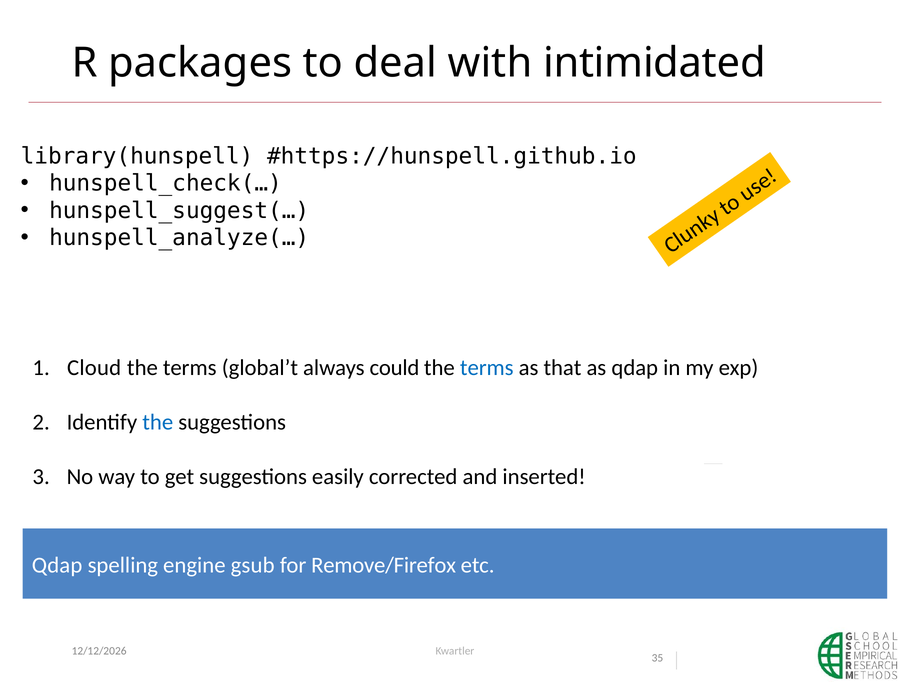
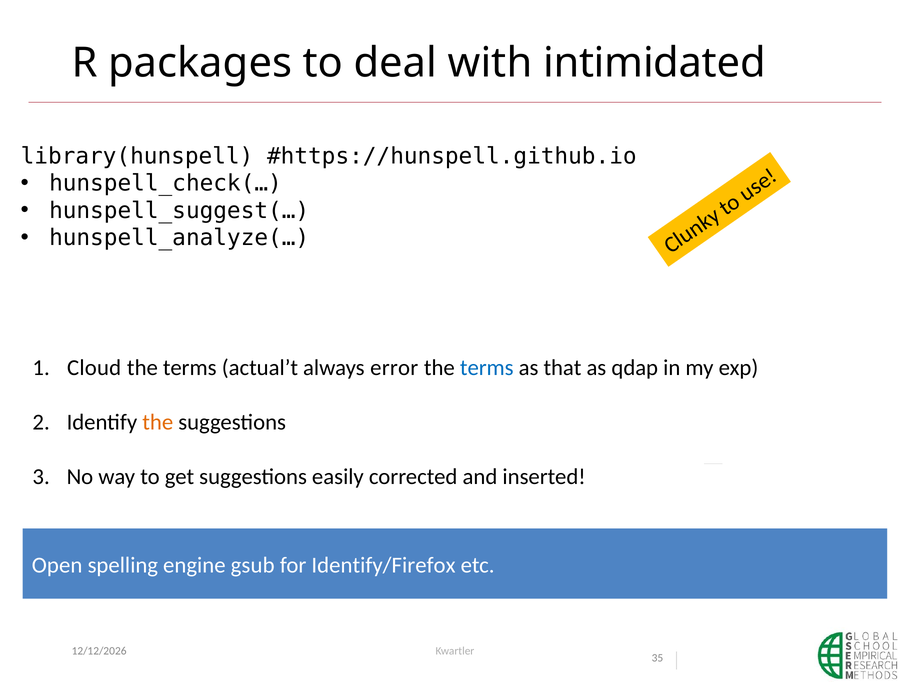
global’t: global’t -> actual’t (260, 368)
could: could -> error (394, 368)
the colour: blue -> orange (158, 423)
Qdap: Qdap -> Open (57, 566)
Remove/Firefox: Remove/Firefox -> Identify/Firefox (383, 566)
